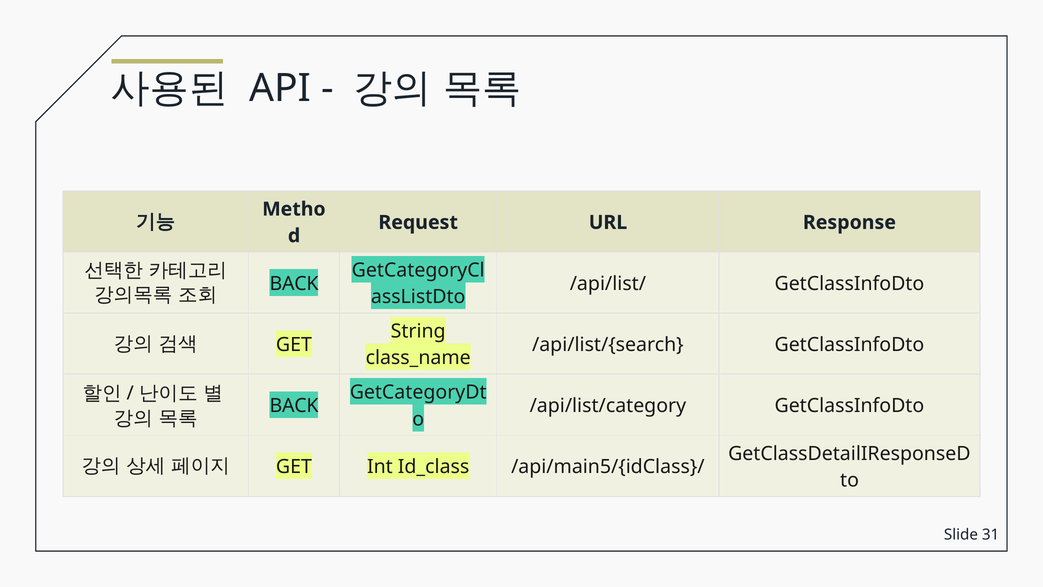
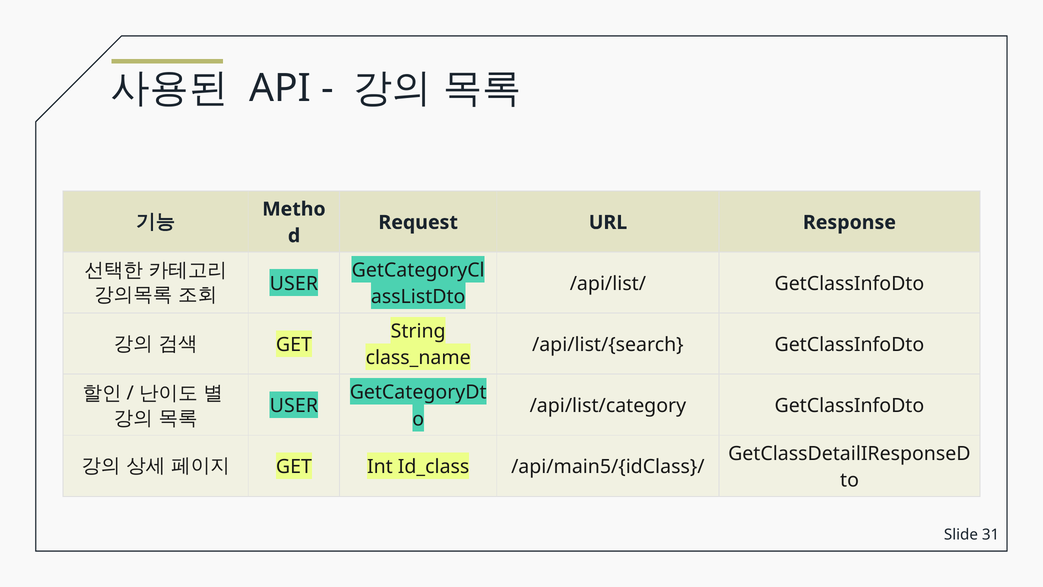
BACK: BACK -> USER (294, 283)
BACK: BACK -> USER (294, 406)
